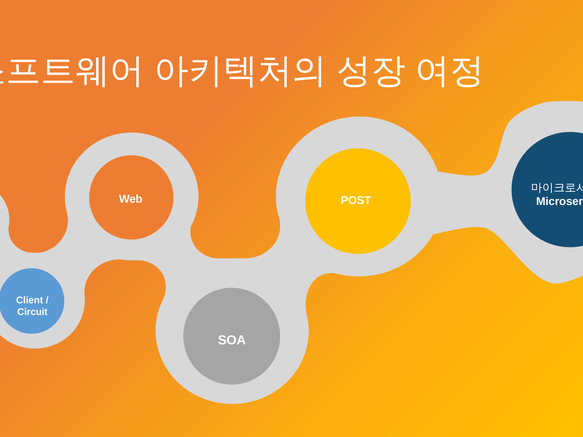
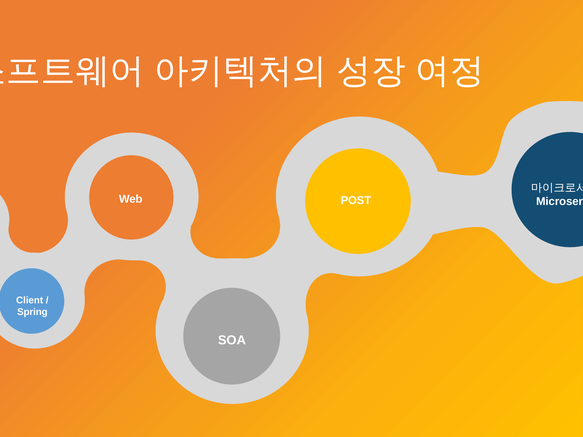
Circuit: Circuit -> Spring (32, 312)
